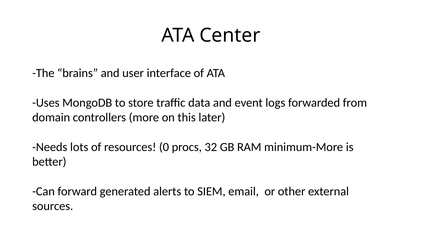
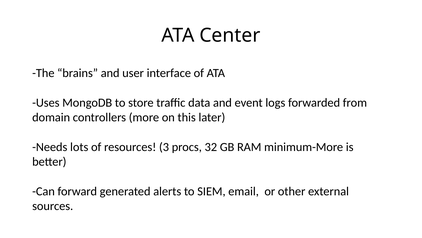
0: 0 -> 3 (164, 147)
